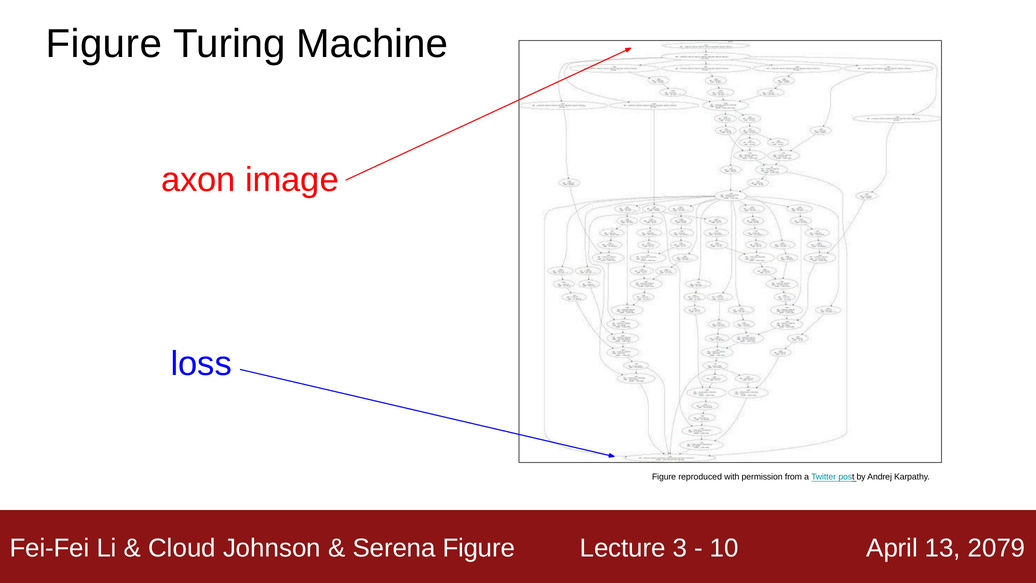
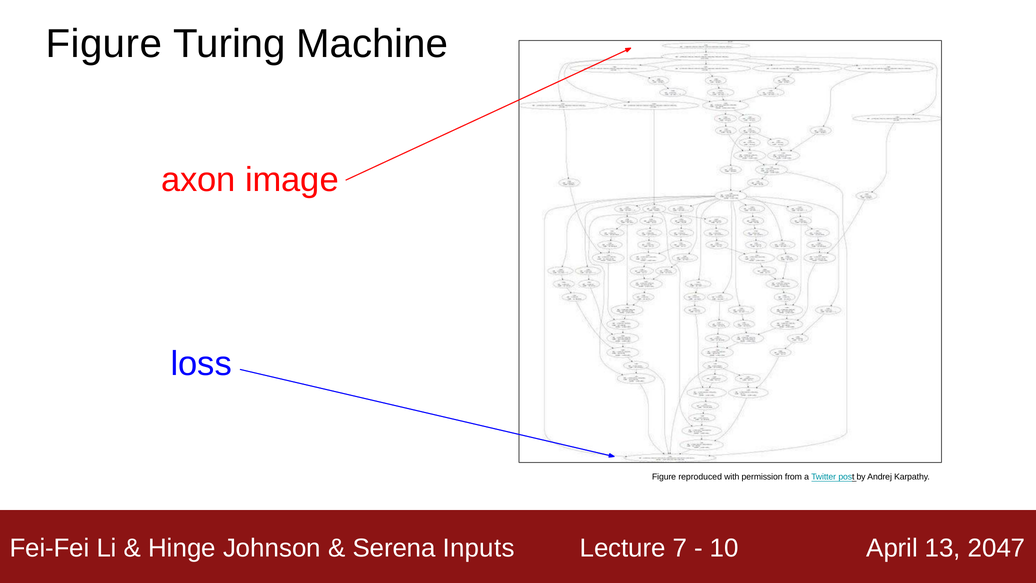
Cloud: Cloud -> Hinge (182, 548)
Serena Figure: Figure -> Inputs (479, 548)
3: 3 -> 7 (680, 548)
2079: 2079 -> 2047 (997, 548)
